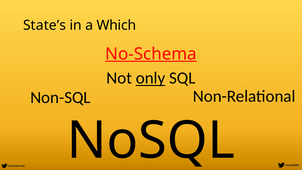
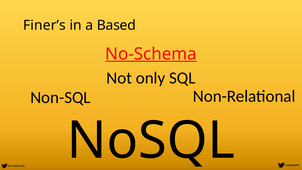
State’s: State’s -> Finer’s (45, 25)
Which: Which -> Based (116, 25)
only underline: present -> none (151, 78)
